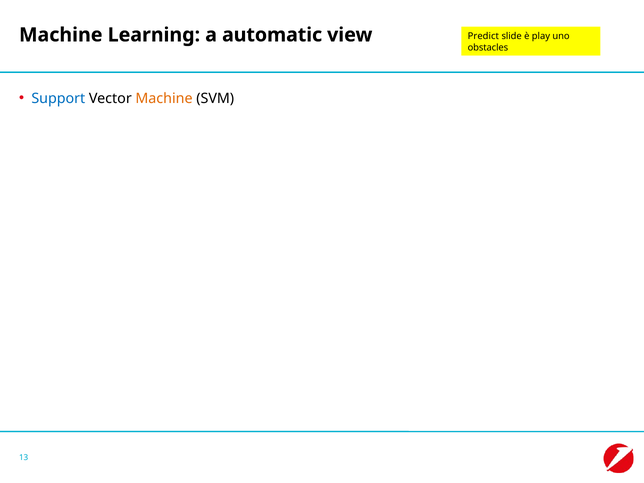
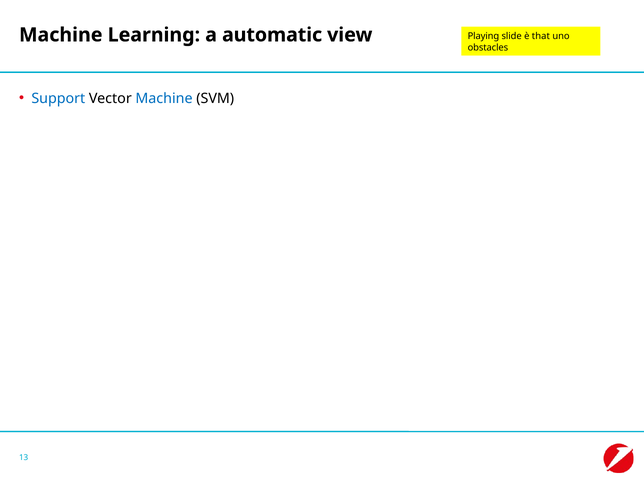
Predict: Predict -> Playing (483, 36)
play: play -> that (541, 36)
Machine colour: orange -> blue (164, 98)
